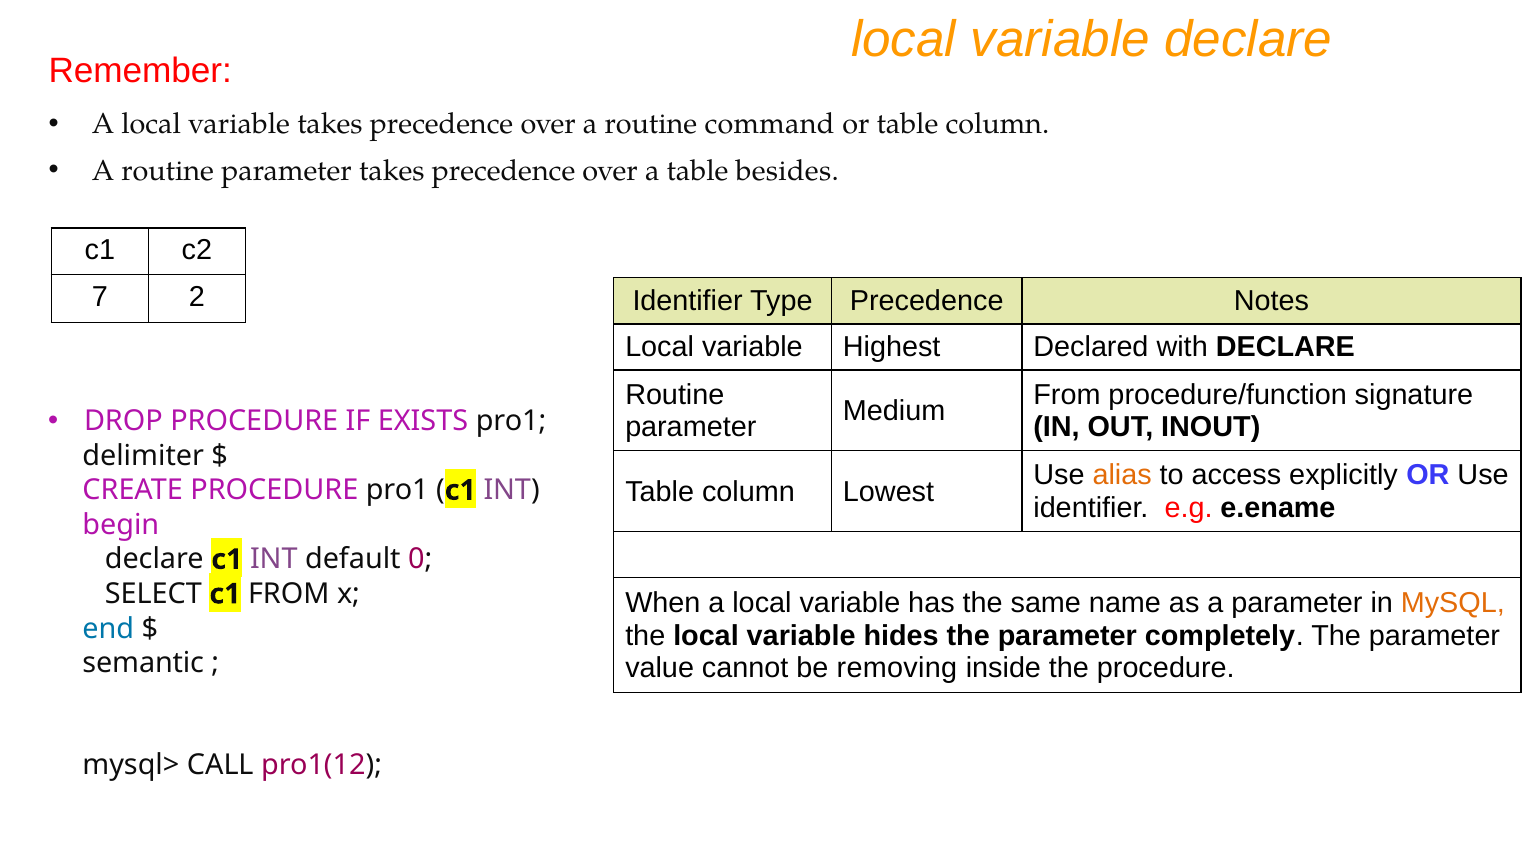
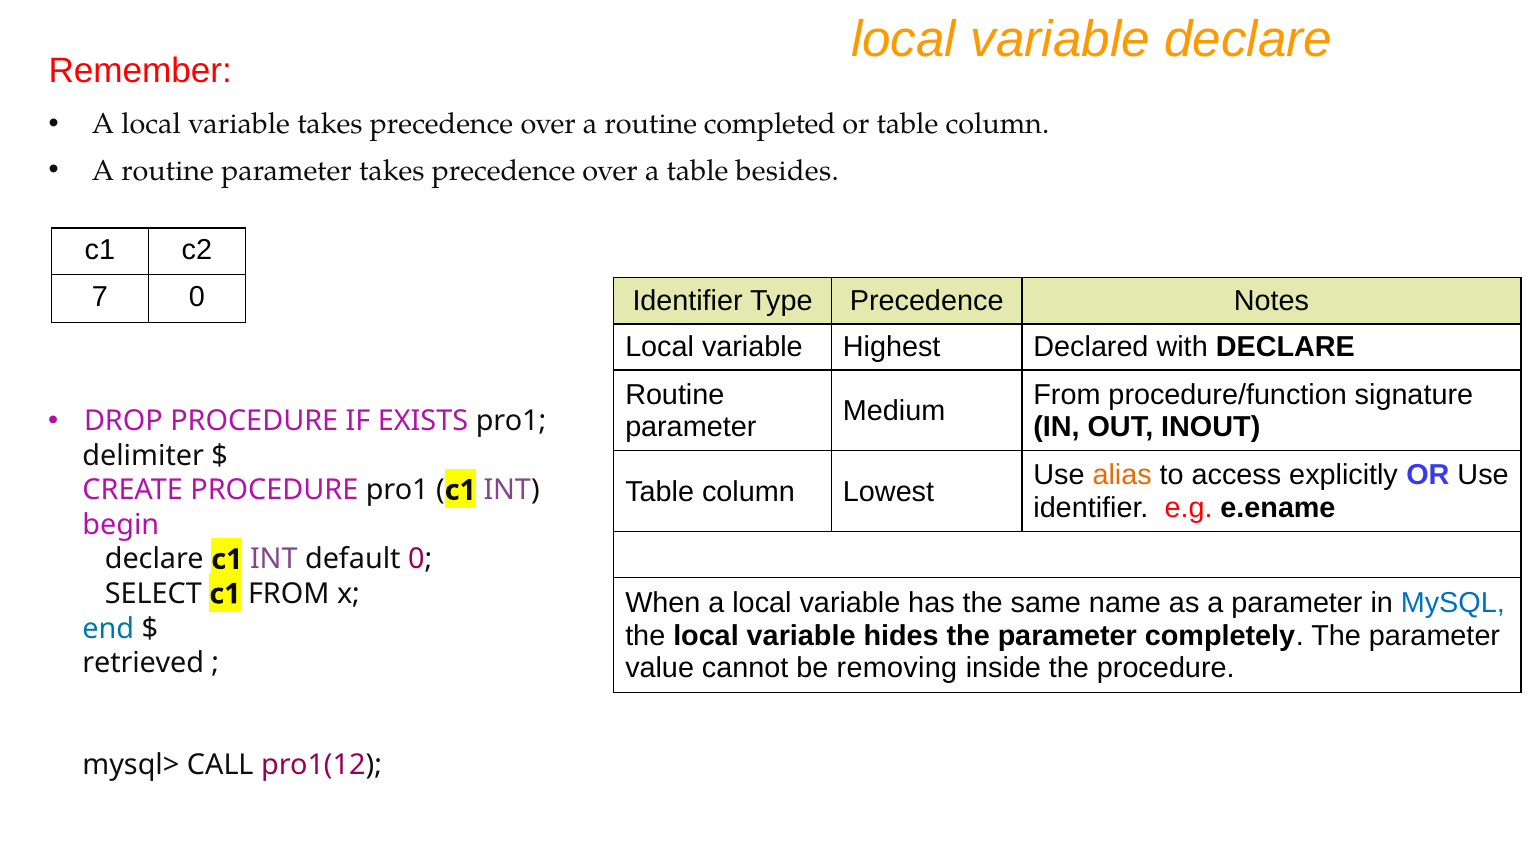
command: command -> completed (770, 124)
7 2: 2 -> 0 (197, 297)
MySQL colour: orange -> blue (1453, 603)
semantic: semantic -> retrieved (143, 663)
